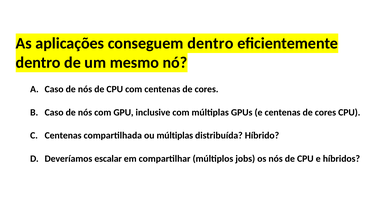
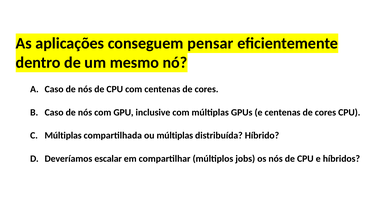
conseguem dentro: dentro -> pensar (210, 43)
Centenas: Centenas -> Múltiplas (63, 136)
